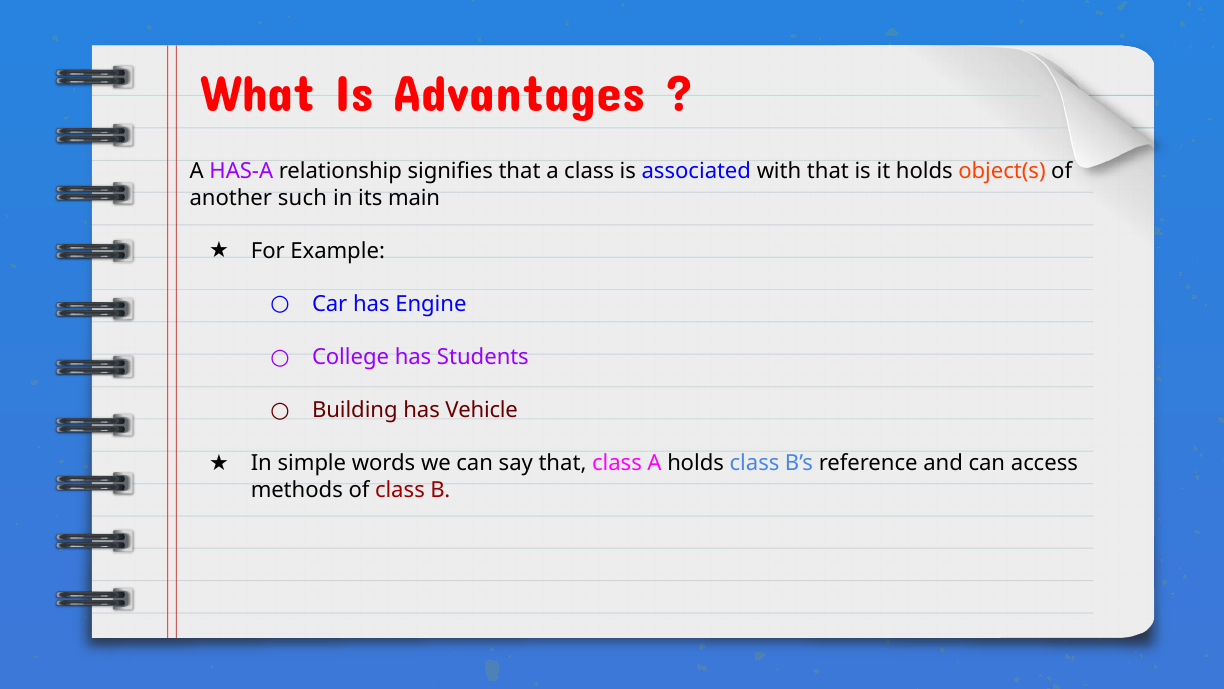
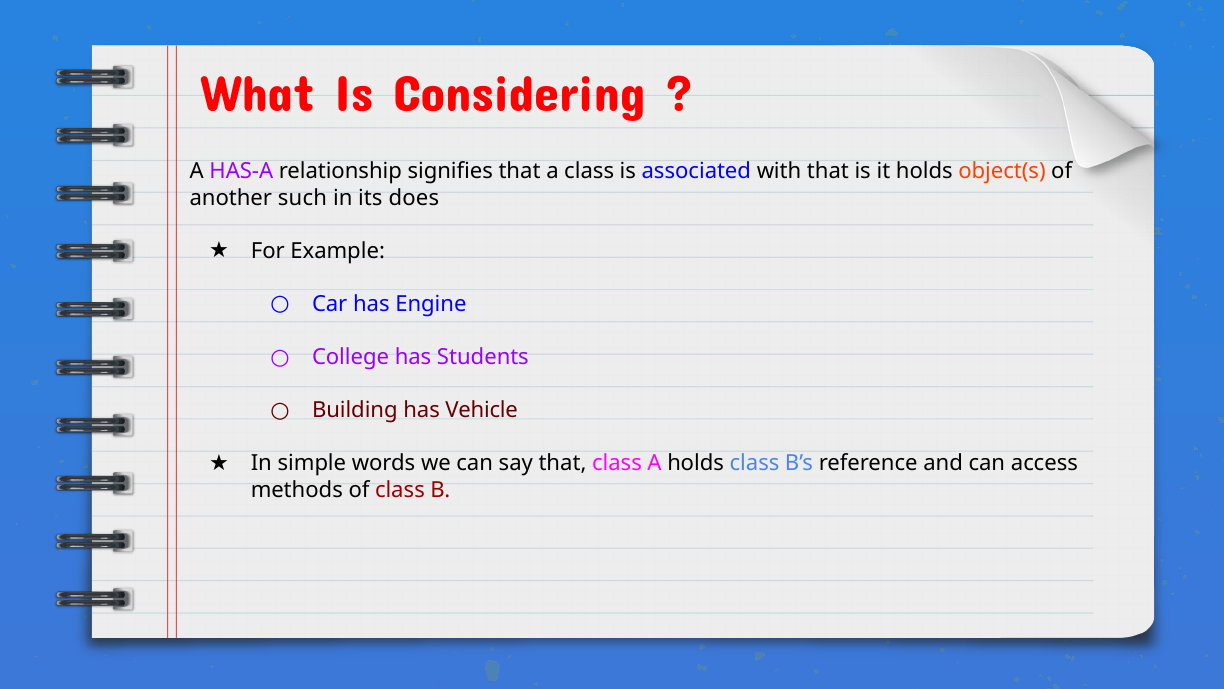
Advantages: Advantages -> Considering (520, 94)
main: main -> does (414, 198)
